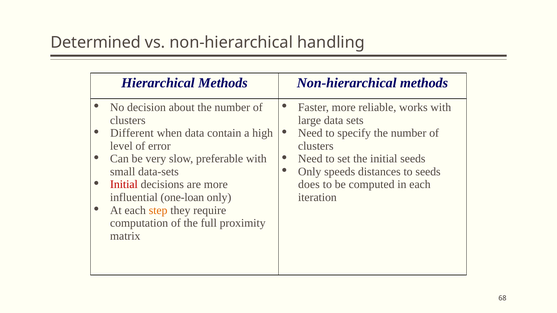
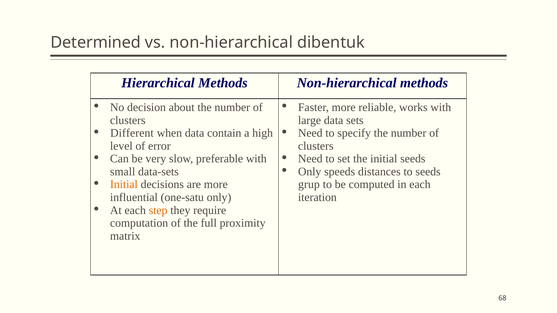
handling: handling -> dibentuk (331, 43)
Initial colour: red -> orange (124, 185)
does: does -> grup (309, 185)
one-loan: one-loan -> one-satu (182, 198)
